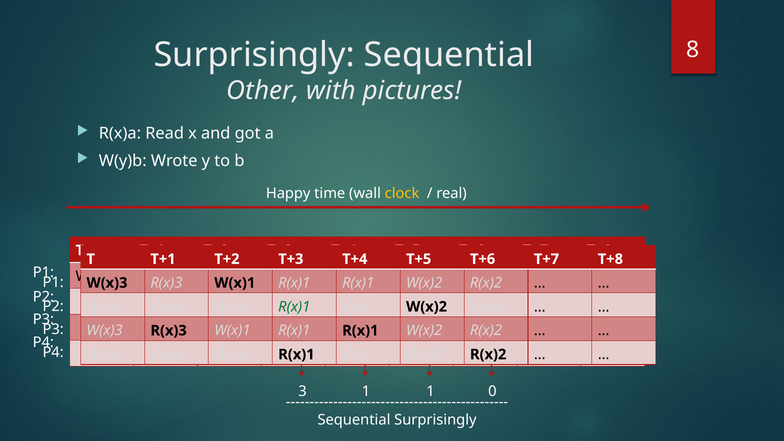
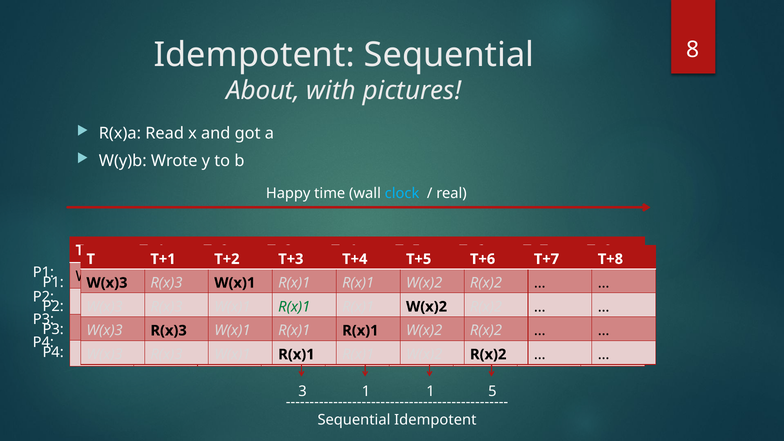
Surprisingly: Surprisingly -> Idempotent (254, 55)
Other: Other -> About (263, 91)
clock colour: yellow -> light blue (402, 193)
0: 0 -> 5 (492, 391)
Sequential Surprisingly: Surprisingly -> Idempotent (435, 420)
